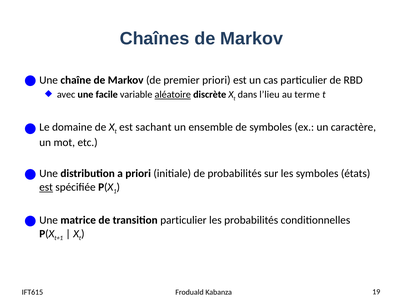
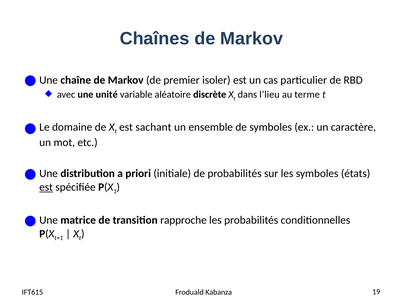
premier priori: priori -> isoler (216, 80)
facile: facile -> unité (107, 95)
aléatoire underline: present -> none (173, 95)
transition particulier: particulier -> rapproche (183, 220)
